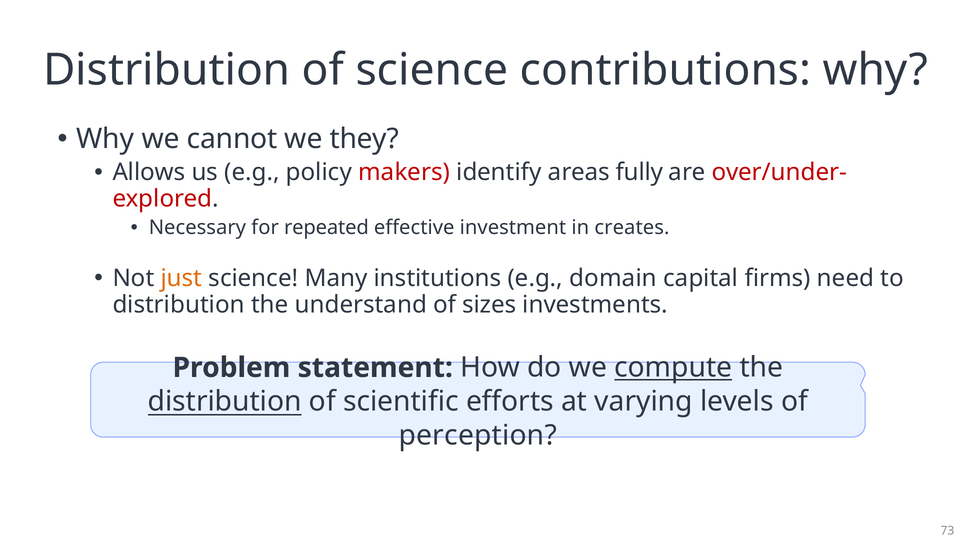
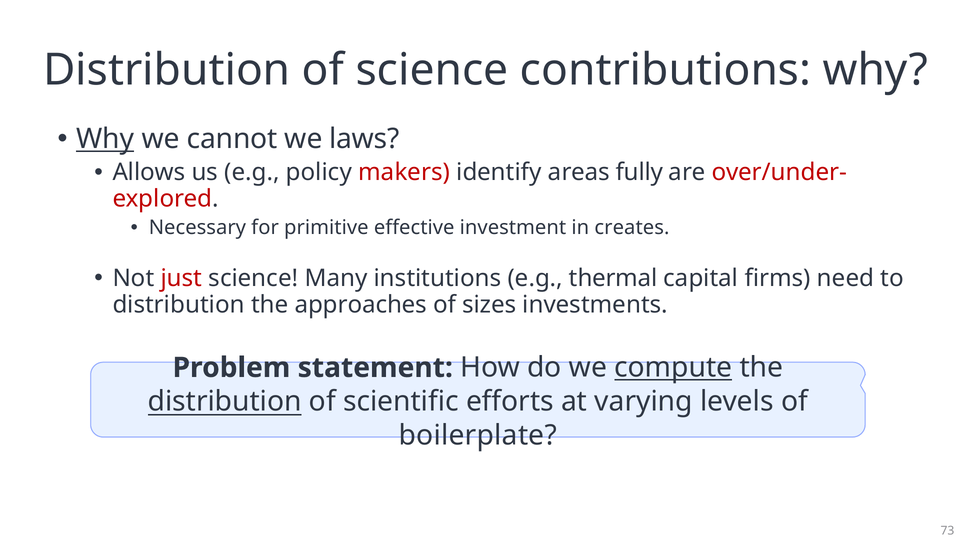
Why underline: none -> present (105, 139)
they: they -> laws (364, 139)
repeated: repeated -> primitive (326, 228)
just colour: orange -> red (181, 278)
domain: domain -> thermal (613, 278)
understand: understand -> approaches (361, 305)
perception: perception -> boilerplate (478, 436)
